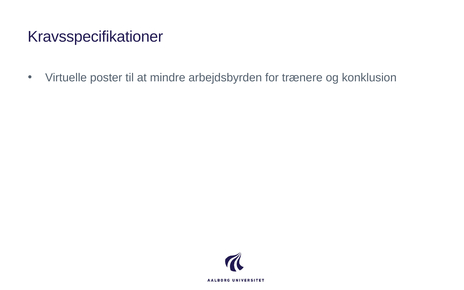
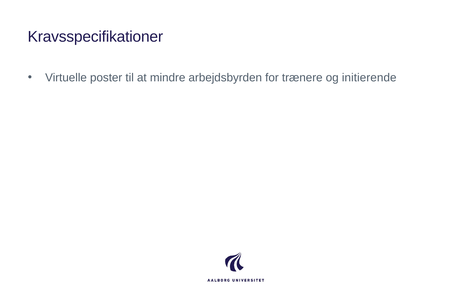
konklusion: konklusion -> initierende (369, 78)
